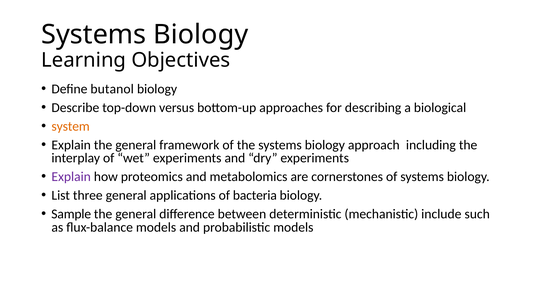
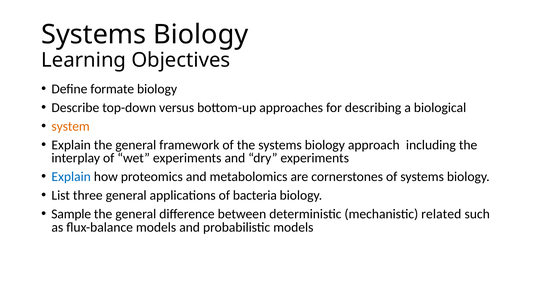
butanol: butanol -> formate (112, 89)
Explain colour: purple -> blue (71, 177)
include: include -> related (441, 214)
